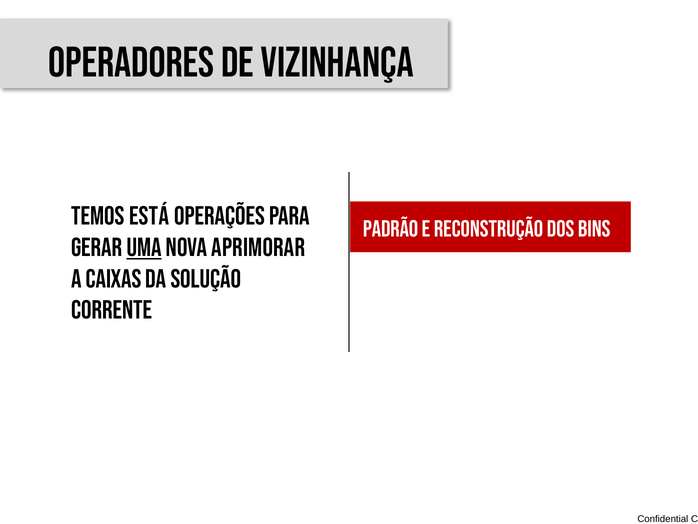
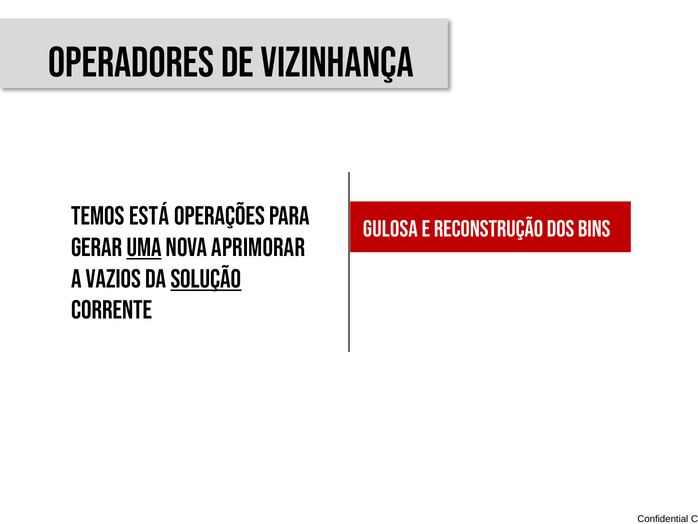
Padrão: Padrão -> Gulosa (390, 229)
caixas: caixas -> vazios (114, 279)
solução underline: none -> present (206, 279)
